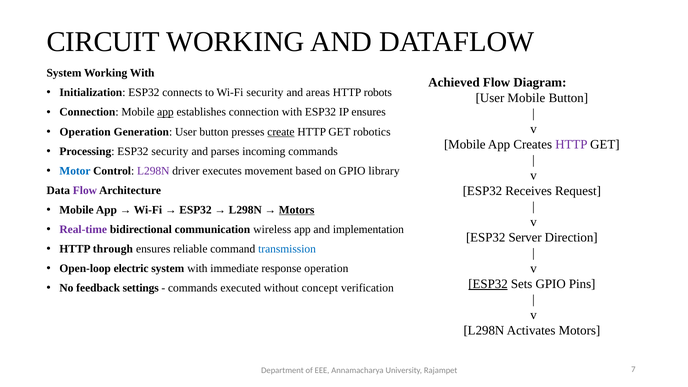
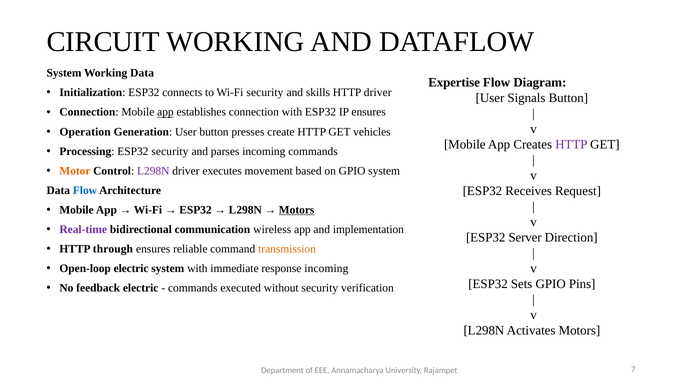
Working With: With -> Data (142, 73)
Achieved: Achieved -> Expertise (454, 83)
areas: areas -> skills (318, 93)
HTTP robots: robots -> driver (378, 93)
User Mobile: Mobile -> Signals (526, 98)
create underline: present -> none (281, 132)
robotics: robotics -> vehicles (372, 132)
Motor colour: blue -> orange (75, 171)
GPIO library: library -> system (384, 171)
Flow colour: purple -> blue (85, 190)
transmission colour: blue -> orange (287, 249)
response operation: operation -> incoming (326, 268)
ESP32 underline: present -> none (488, 284)
feedback settings: settings -> electric (141, 288)
without concept: concept -> security (320, 288)
